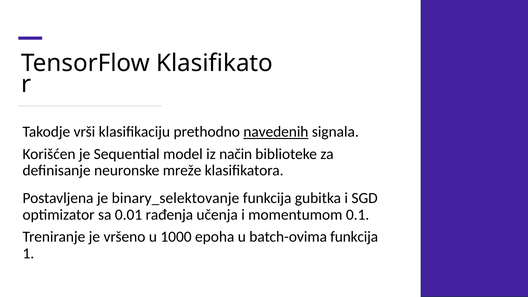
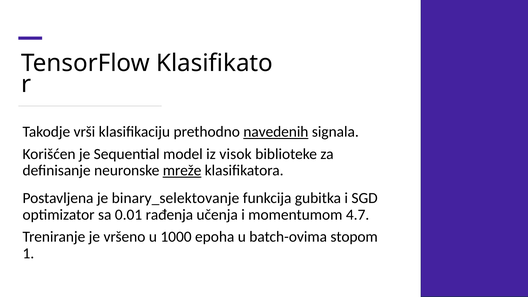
način: način -> visok (236, 154)
mreže underline: none -> present (182, 171)
0.1: 0.1 -> 4.7 (358, 215)
batch-ovima funkcija: funkcija -> stopom (354, 237)
